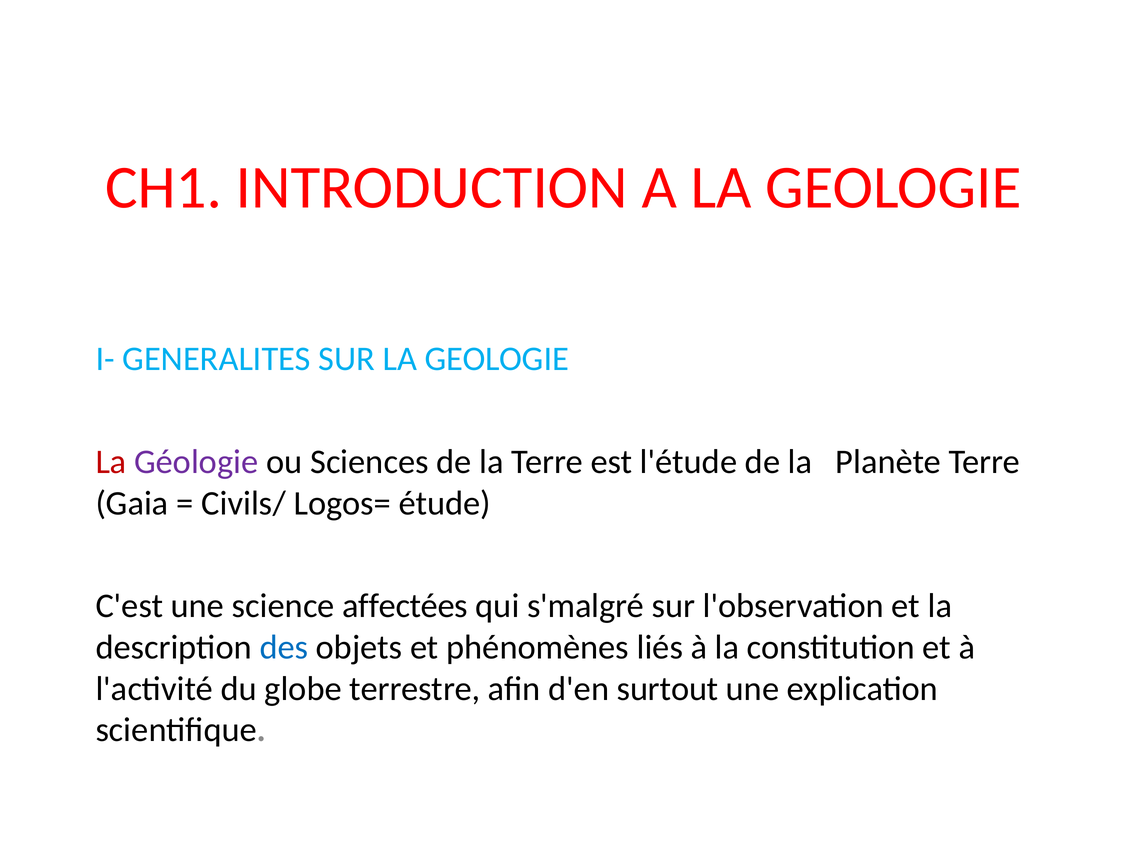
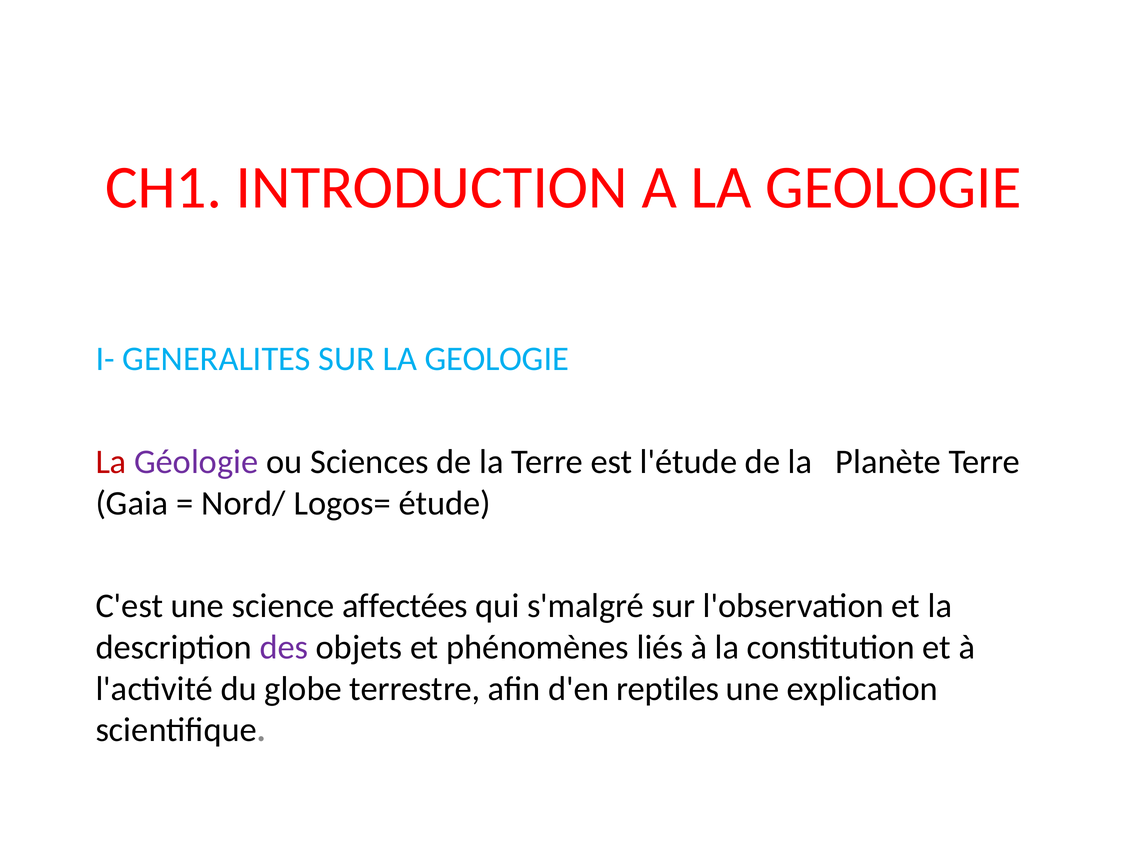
Civils/: Civils/ -> Nord/ (243, 503)
des colour: blue -> purple (284, 647)
surtout: surtout -> reptiles (668, 689)
